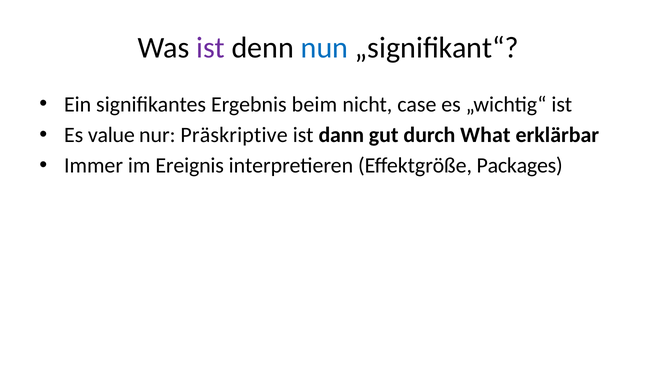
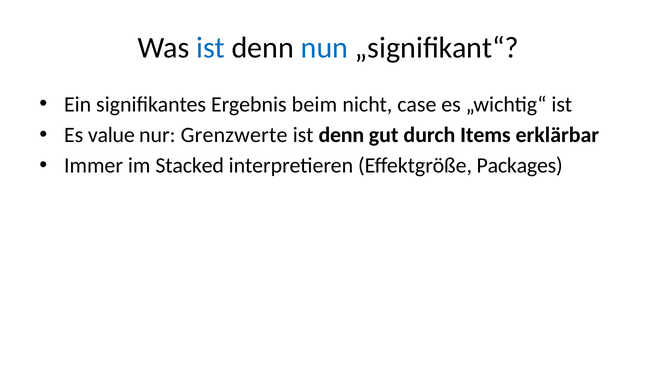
ist colour: purple -> blue (211, 48)
Präskriptive: Präskriptive -> Grenzwerte (234, 135)
dann: dann -> denn (341, 135)
What: What -> Items (485, 135)
Ereignis: Ereignis -> Stacked (190, 166)
